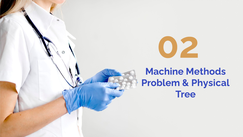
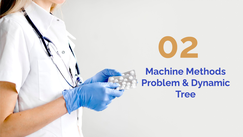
Physical: Physical -> Dynamic (211, 83)
